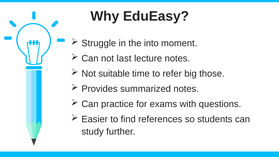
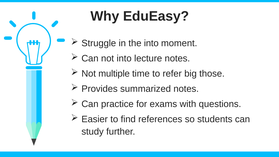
not last: last -> into (124, 58)
suitable: suitable -> multiple (114, 74)
